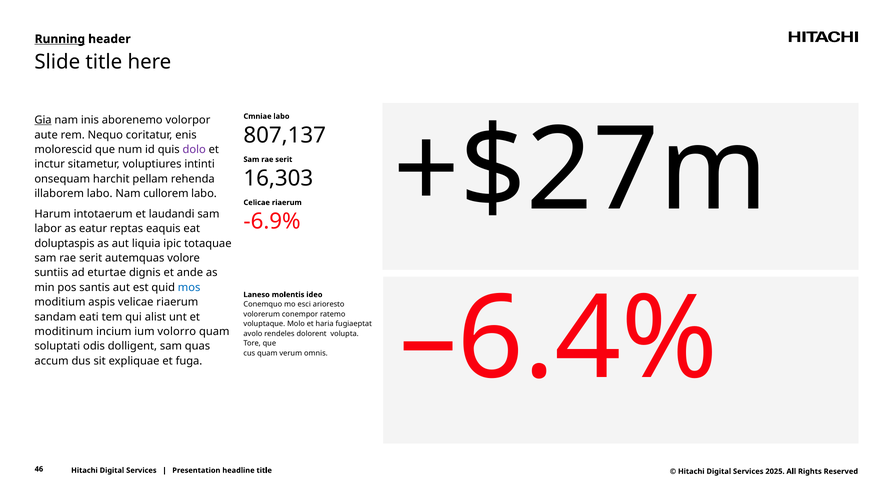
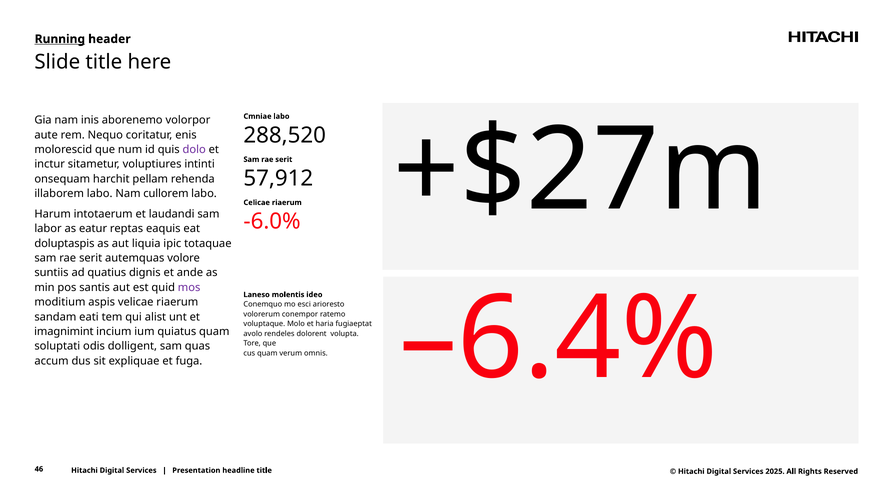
Gia underline: present -> none (43, 120)
807,137: 807,137 -> 288,520 (285, 135)
16,303: 16,303 -> 57,912 (278, 178)
-6.9%: -6.9% -> -6.0% (272, 222)
eturtae: eturtae -> quatius (107, 273)
mos colour: blue -> purple (189, 288)
moditinum: moditinum -> imagnimint (64, 332)
volorro: volorro -> quiatus (177, 332)
